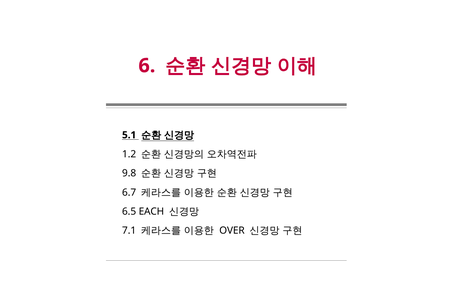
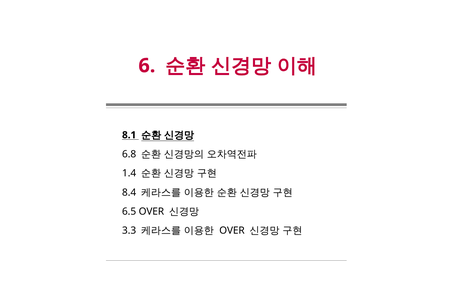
5.1: 5.1 -> 8.1 (129, 135)
1.2: 1.2 -> 6.8 (129, 154)
9.8: 9.8 -> 1.4 (129, 173)
6.7: 6.7 -> 8.4 (129, 192)
6.5 EACH: EACH -> OVER (151, 211)
7.1: 7.1 -> 3.3 (129, 230)
